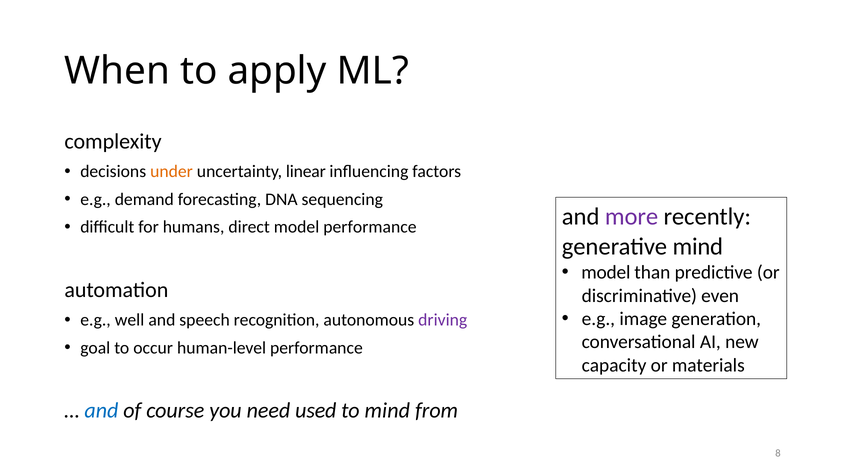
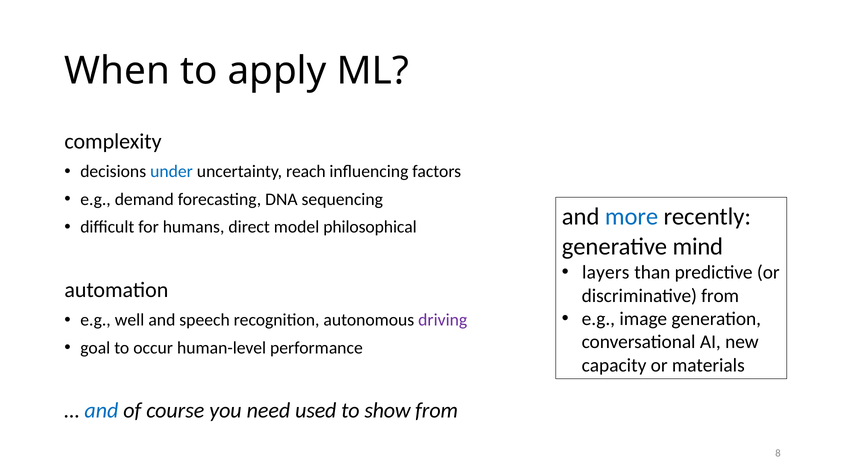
under colour: orange -> blue (171, 172)
linear: linear -> reach (306, 172)
more colour: purple -> blue (632, 217)
model performance: performance -> philosophical (370, 227)
model: model -> layers (606, 273)
discriminative even: even -> from (720, 296)
to mind: mind -> show (387, 411)
